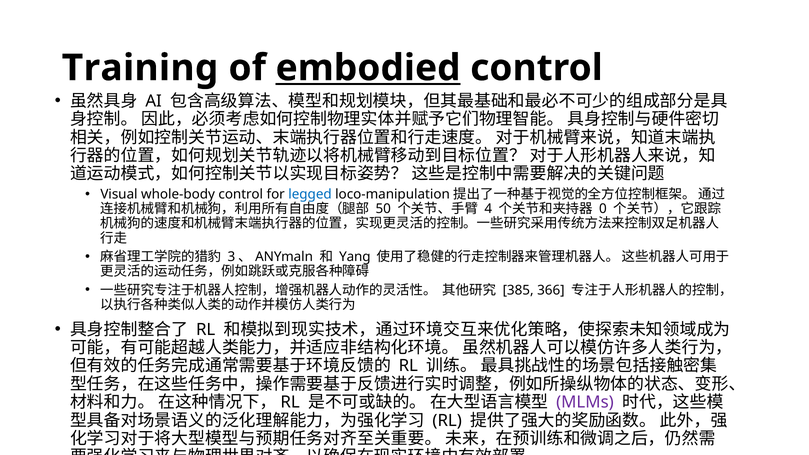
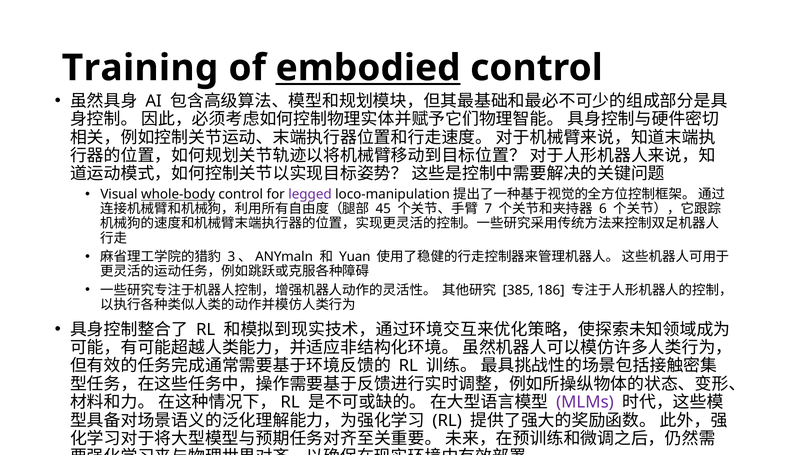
whole-body underline: none -> present (178, 194)
legged colour: blue -> purple (310, 194)
50: 50 -> 45 (383, 209)
4: 4 -> 7 (488, 209)
0: 0 -> 6 (603, 209)
Yang: Yang -> Yuan (355, 257)
366: 366 -> 186 (551, 290)
